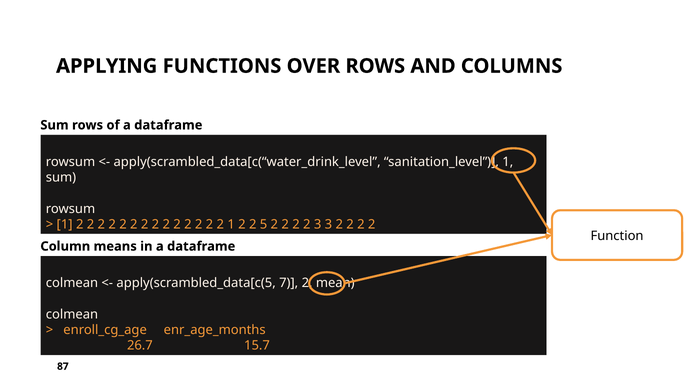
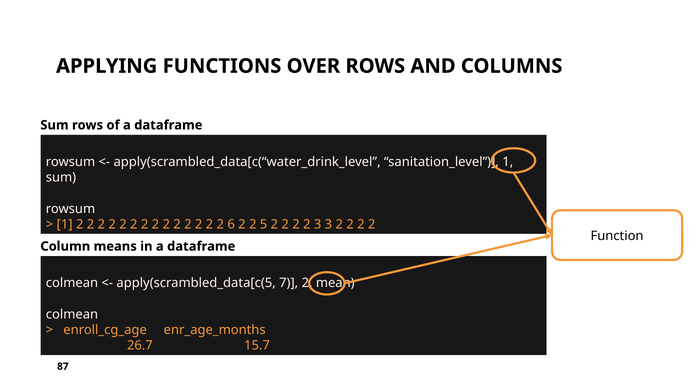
2 1: 1 -> 6 (231, 224)
